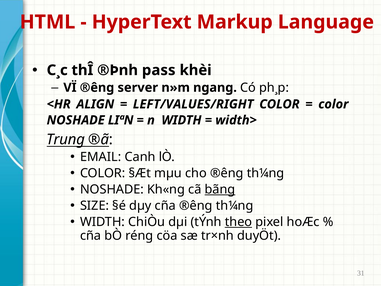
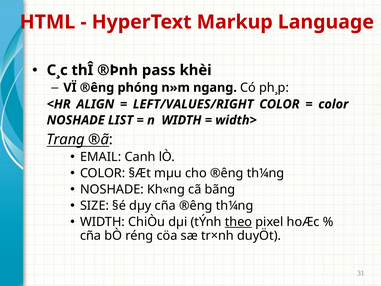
server: server -> phóng (138, 88)
LIªN: LIªN -> LIST (121, 120)
Trung: Trung -> Trang (66, 139)
bãng underline: present -> none (220, 189)
